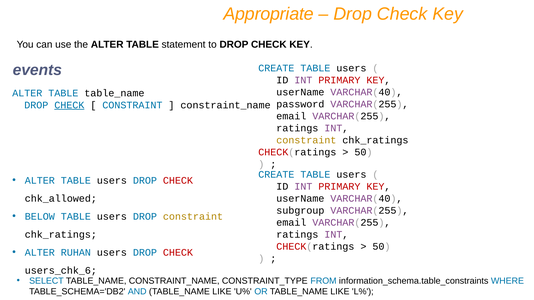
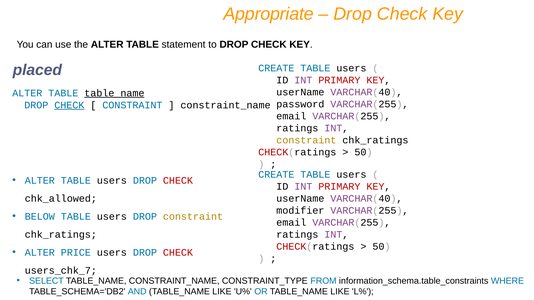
events: events -> placed (37, 70)
table_name underline: none -> present (114, 93)
subgroup: subgroup -> modifier (300, 211)
RUHAN: RUHAN -> PRICE (76, 253)
users_chk_6: users_chk_6 -> users_chk_7 (61, 271)
